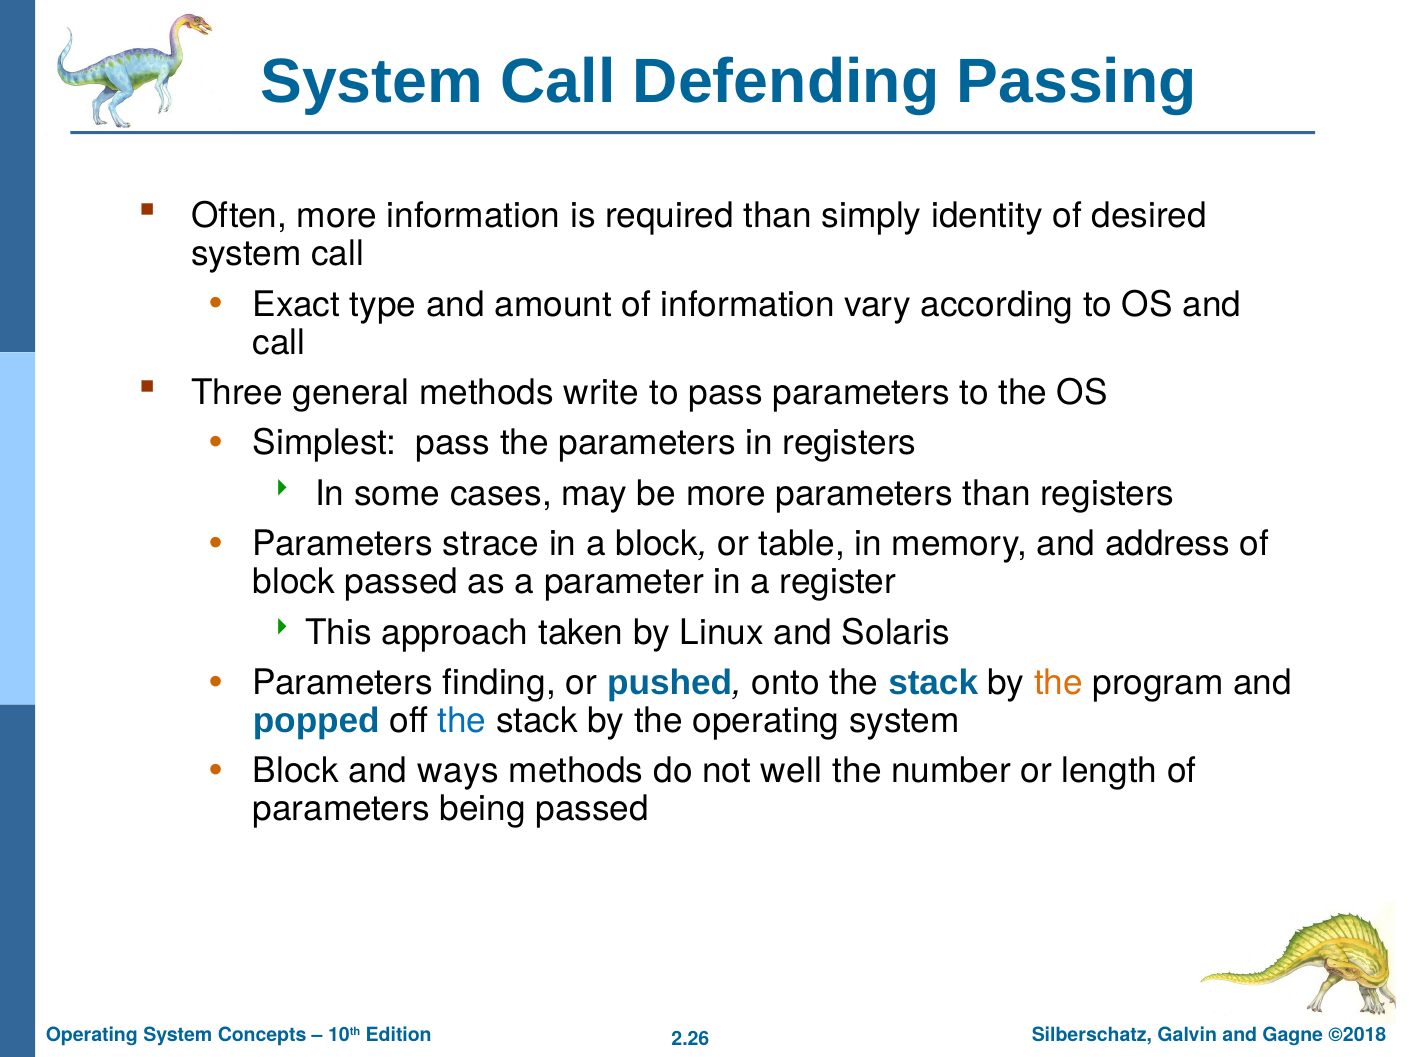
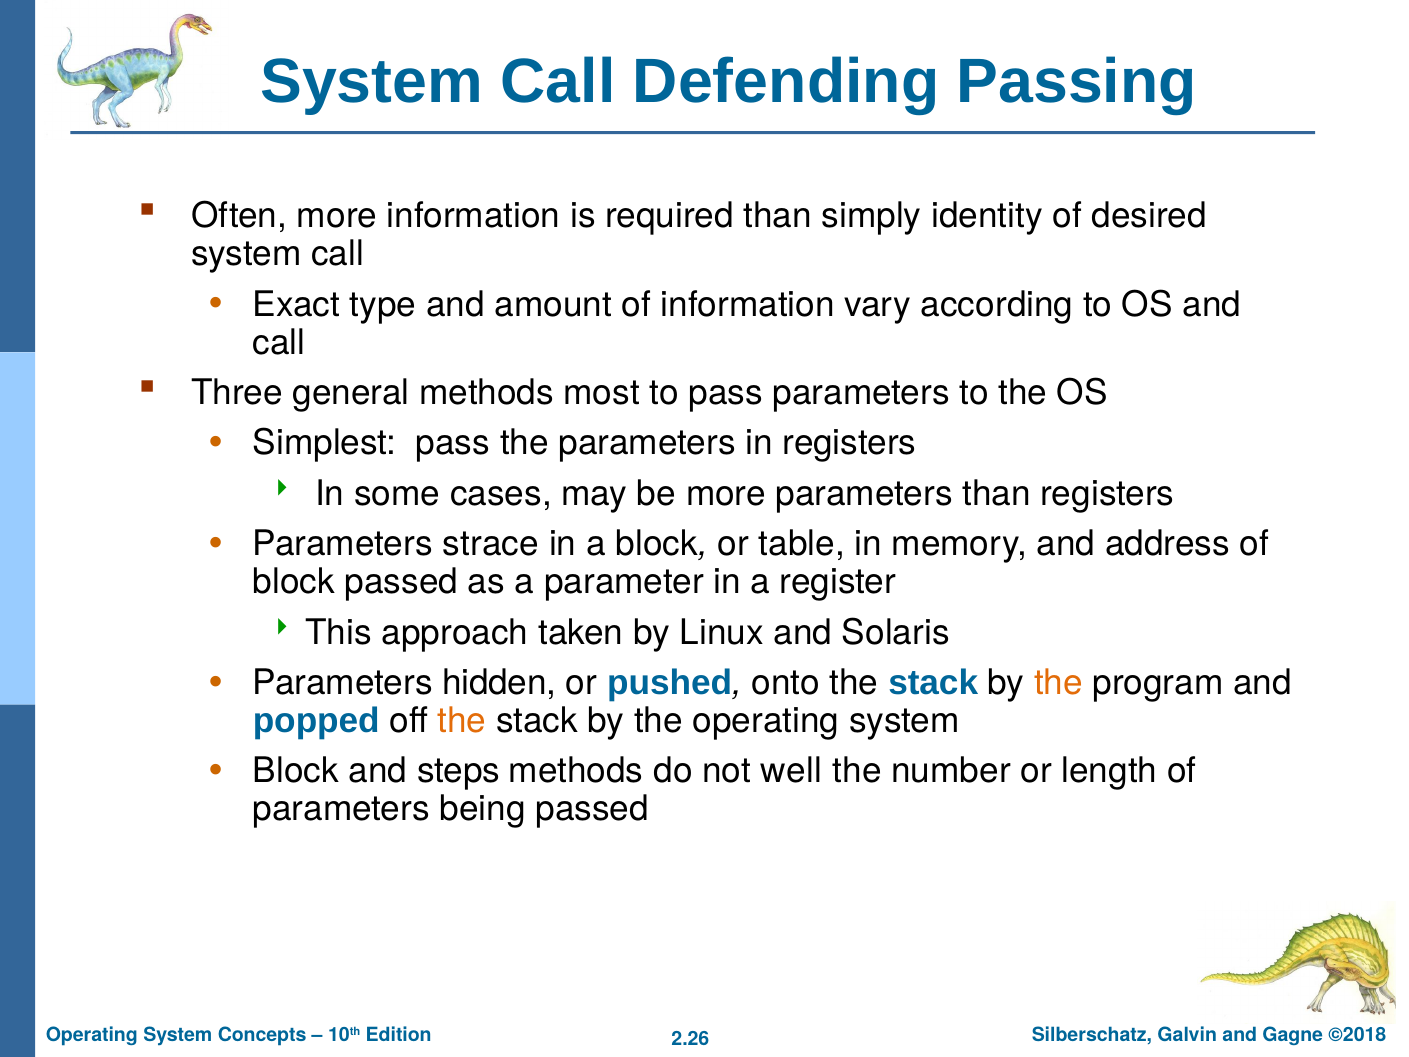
write: write -> most (602, 393)
finding: finding -> hidden (499, 683)
the colour: blue -> orange (462, 721)
ways: ways -> steps (459, 771)
